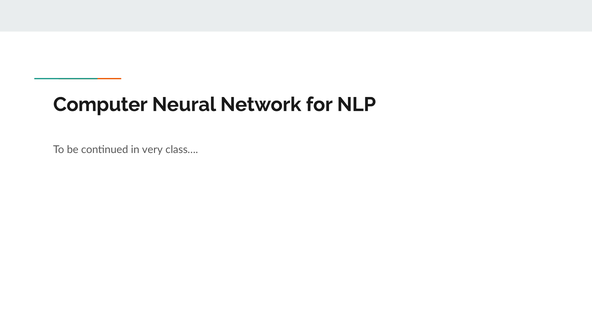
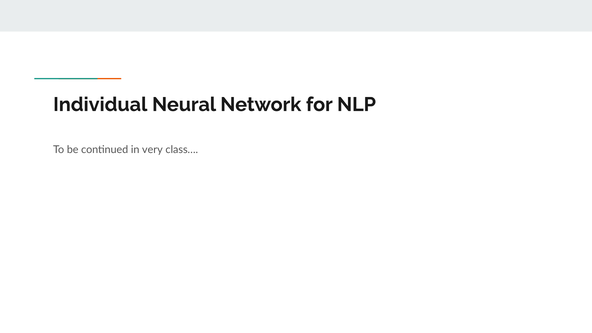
Computer: Computer -> Individual (100, 105)
